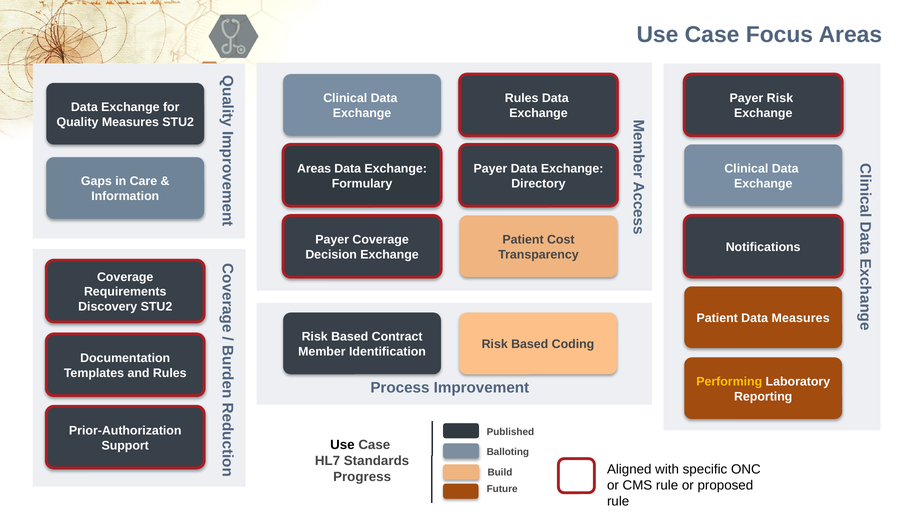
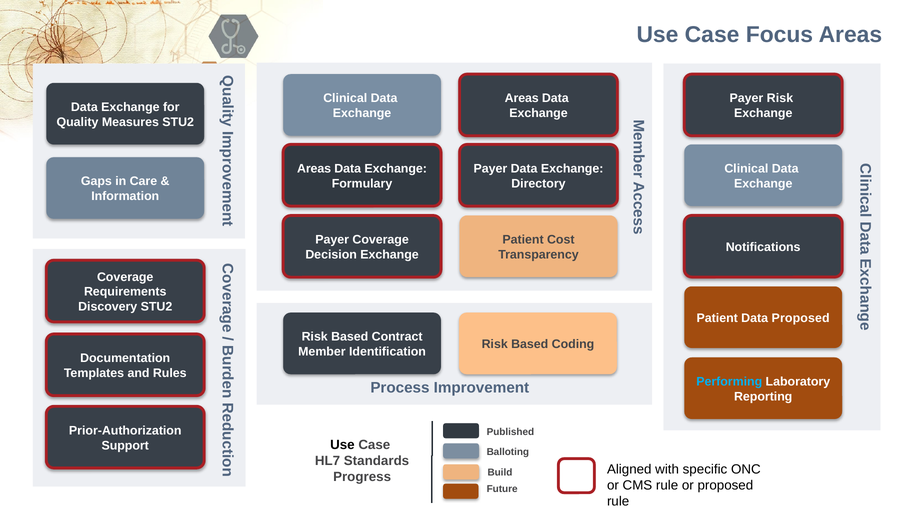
Rules: Rules -> Areas (522, 98)
Data Measures: Measures -> Proposed (801, 318)
Performing colour: yellow -> light blue (729, 382)
